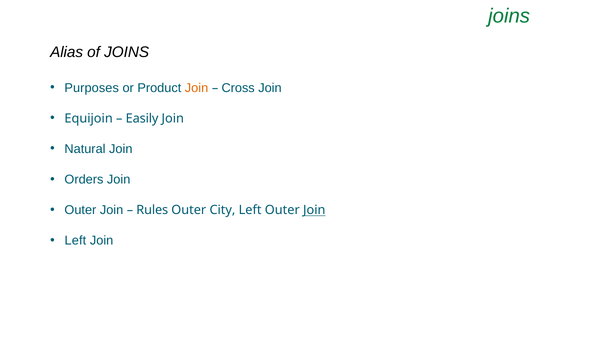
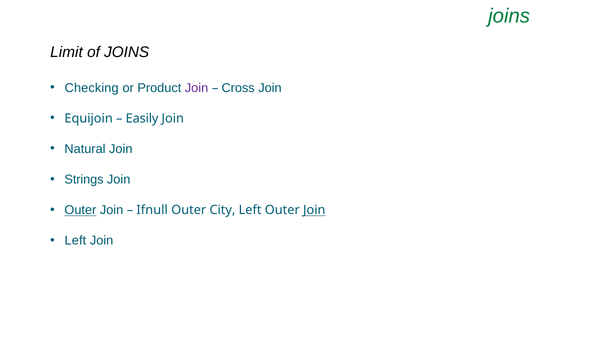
Alias: Alias -> Limit (67, 52)
Purposes: Purposes -> Checking (92, 88)
Join colour: orange -> purple (197, 88)
Orders: Orders -> Strings (84, 179)
Outer underline: none -> present (80, 210)
Rules: Rules -> Ifnull (152, 210)
